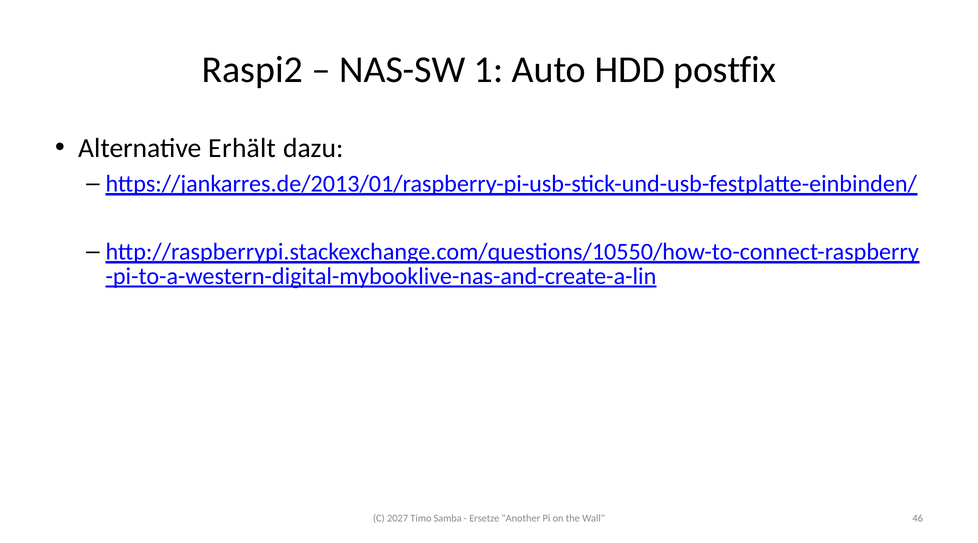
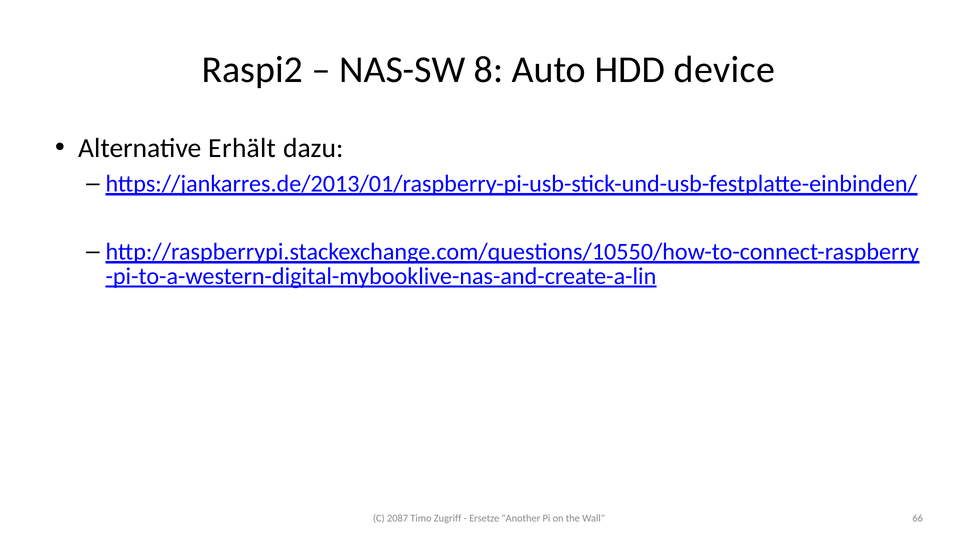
1: 1 -> 8 (489, 70)
postfix: postfix -> device (725, 70)
2027: 2027 -> 2087 (398, 519)
Samba: Samba -> Zugriff (448, 519)
46: 46 -> 66 (918, 519)
